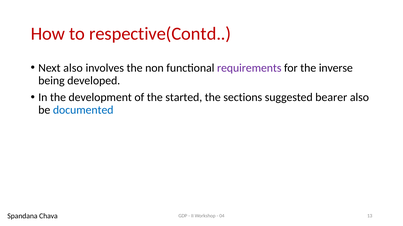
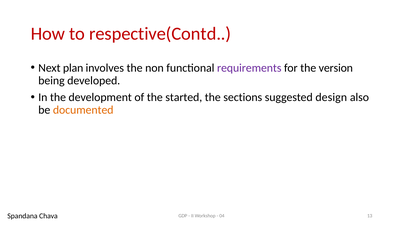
Next also: also -> plan (73, 68)
inverse: inverse -> version (336, 68)
bearer: bearer -> design (331, 98)
documented colour: blue -> orange (83, 110)
